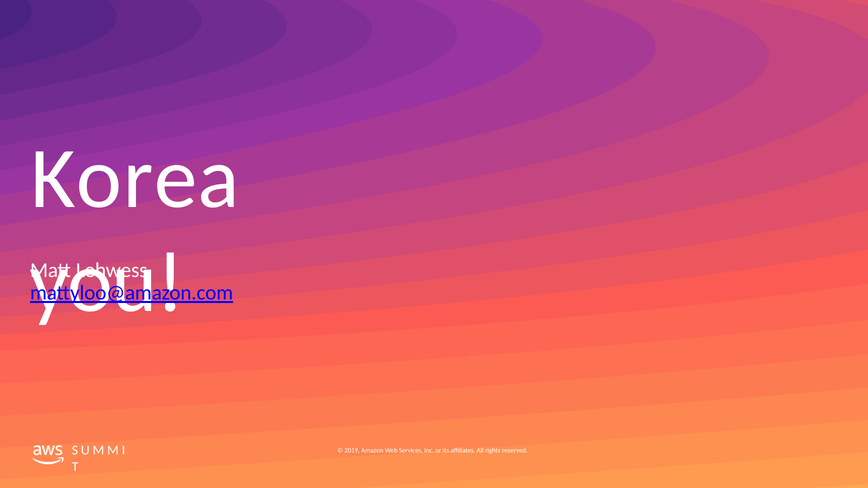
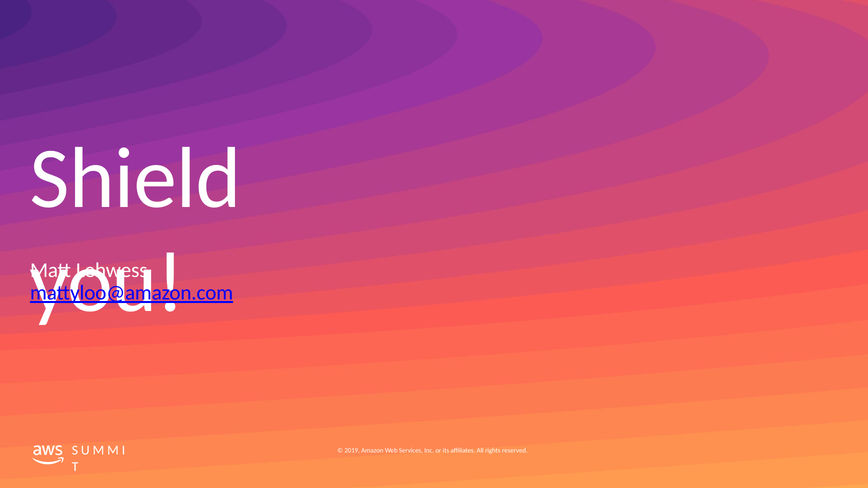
Korea: Korea -> Shield (136, 179)
